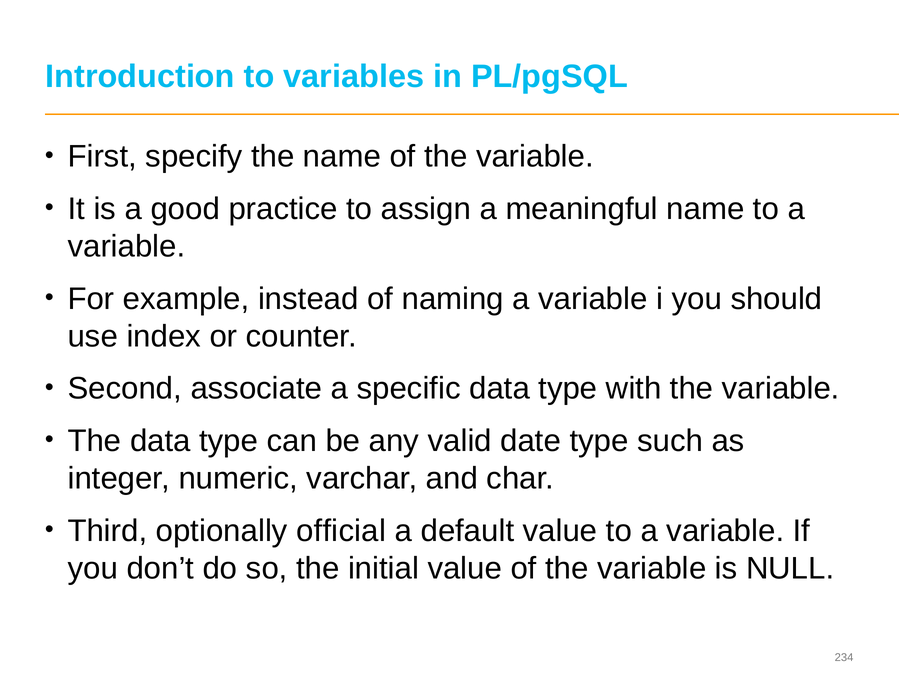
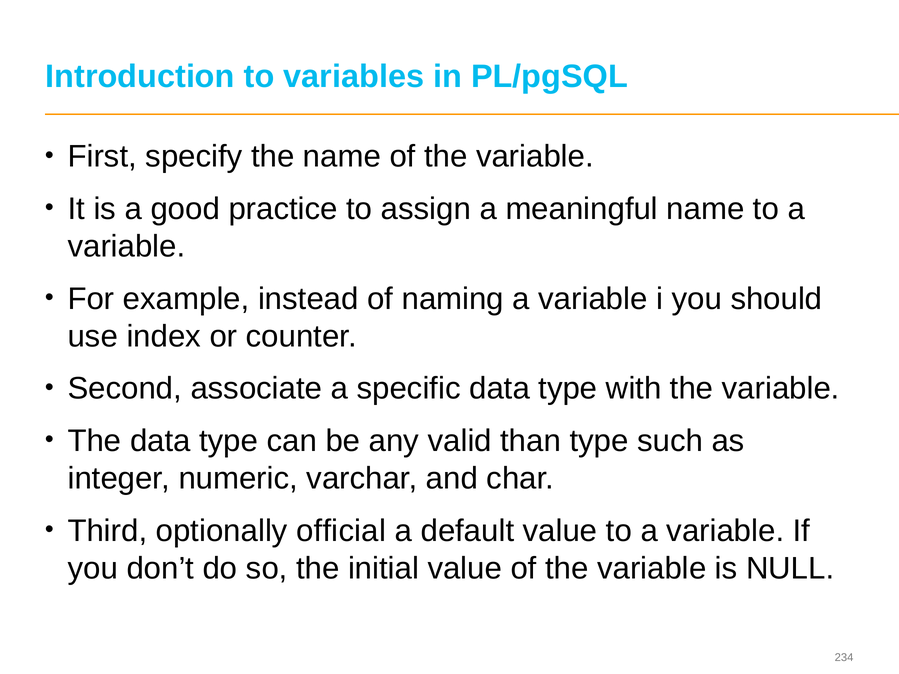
date: date -> than (531, 441)
